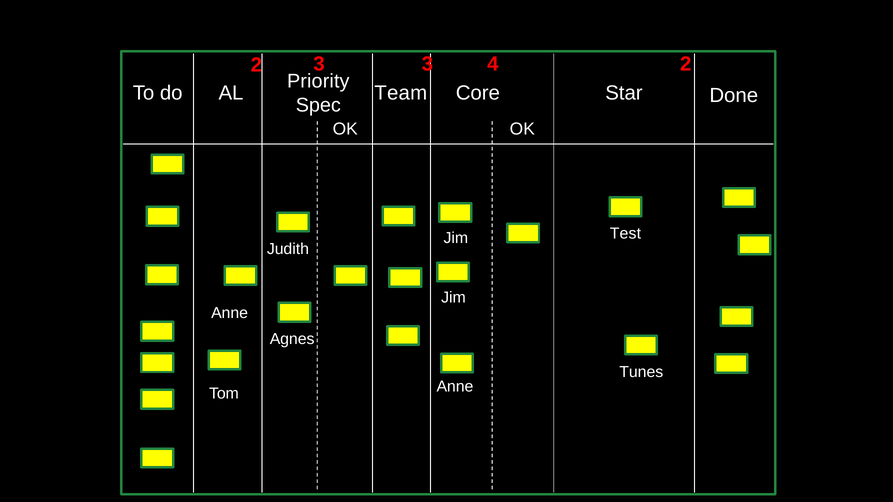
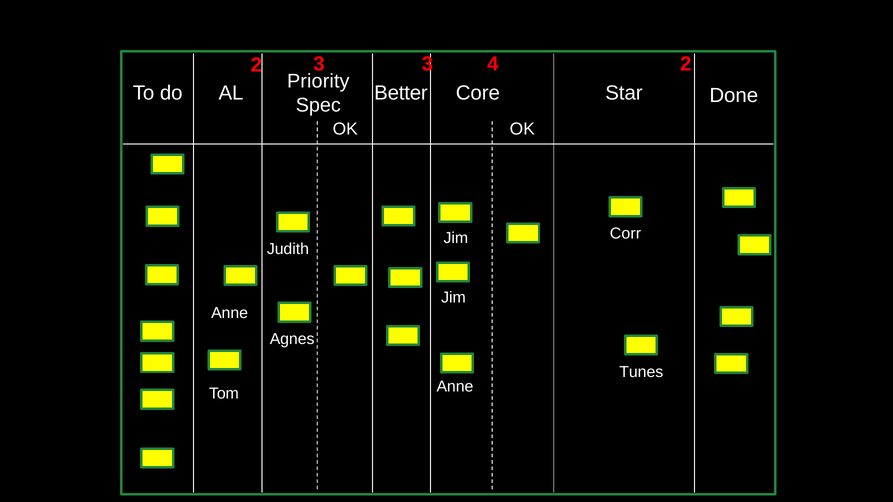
Team: Team -> Better (401, 93)
Test: Test -> Corr (625, 234)
